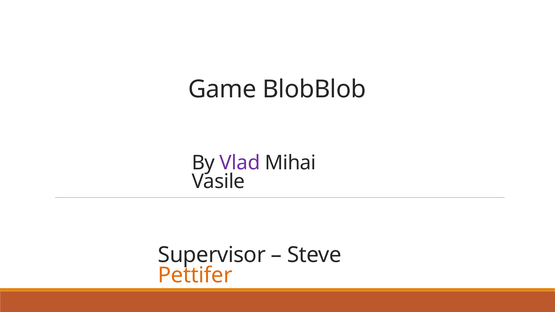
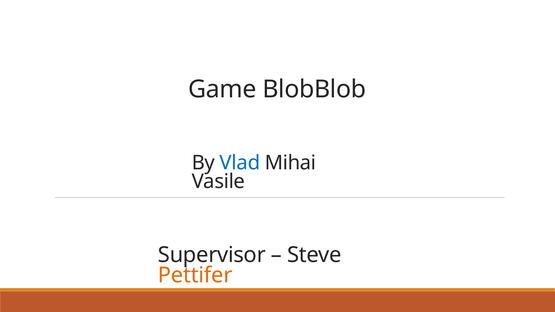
Vlad colour: purple -> blue (240, 163)
